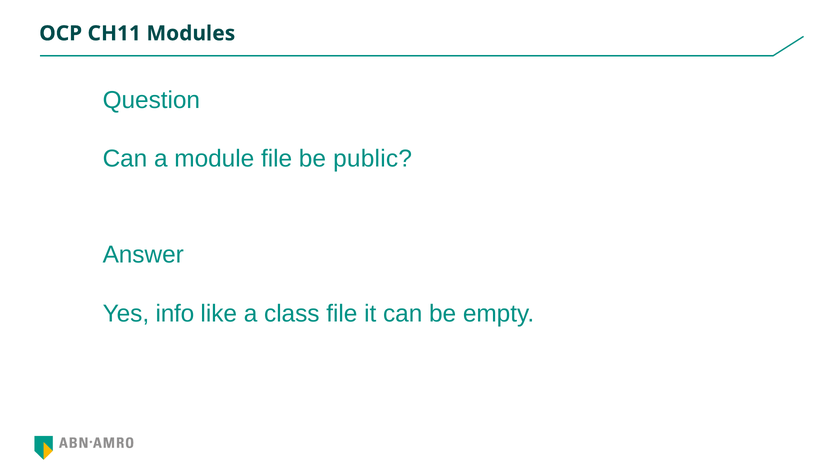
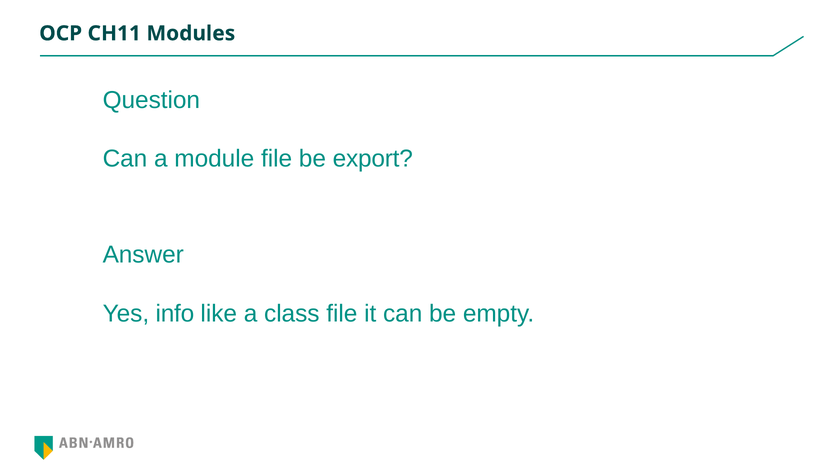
public: public -> export (373, 159)
